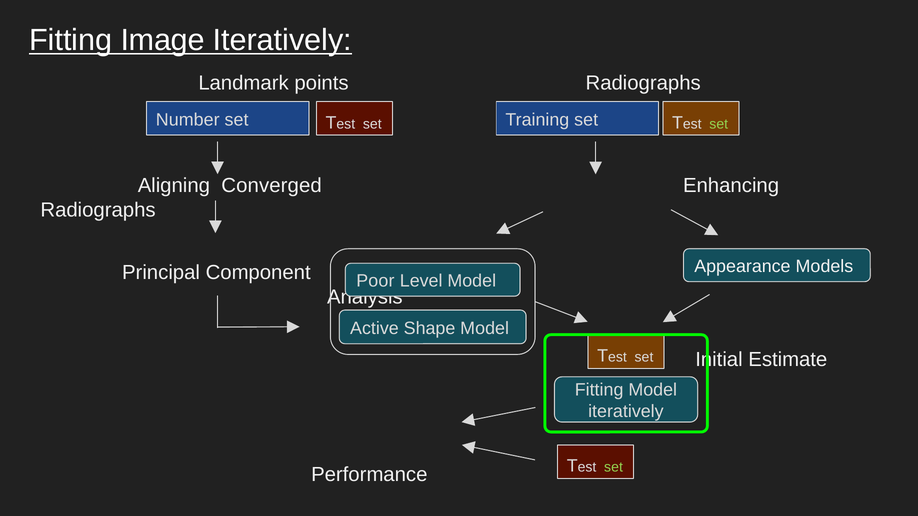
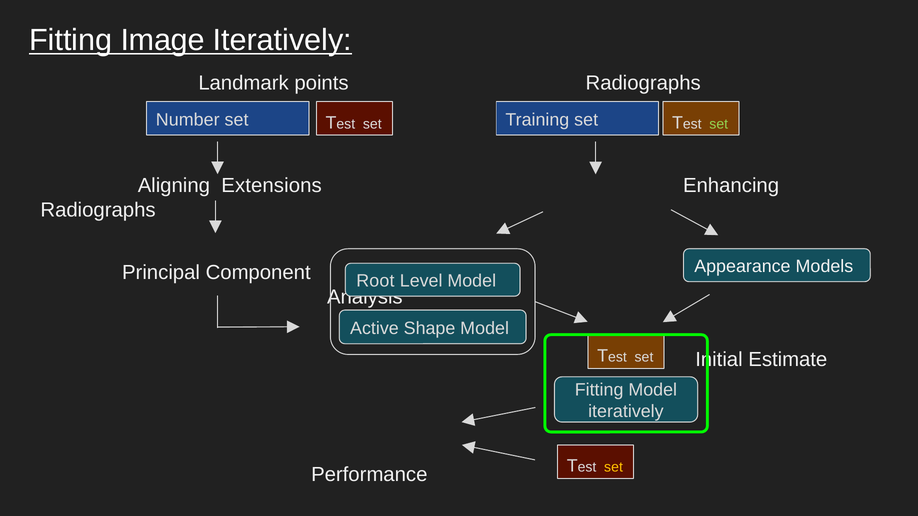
Converged: Converged -> Extensions (272, 186)
Poor: Poor -> Root (375, 281)
set colour: light green -> yellow (613, 468)
